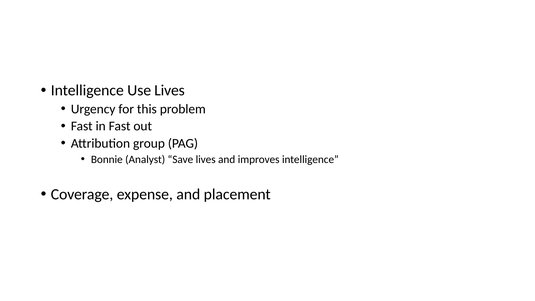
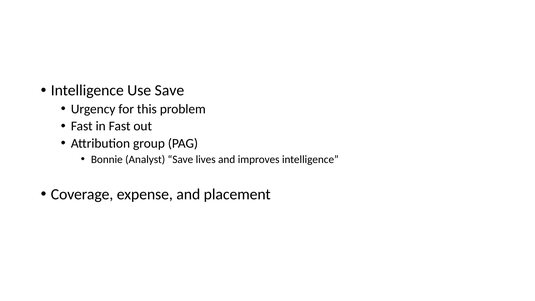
Use Lives: Lives -> Save (169, 90)
